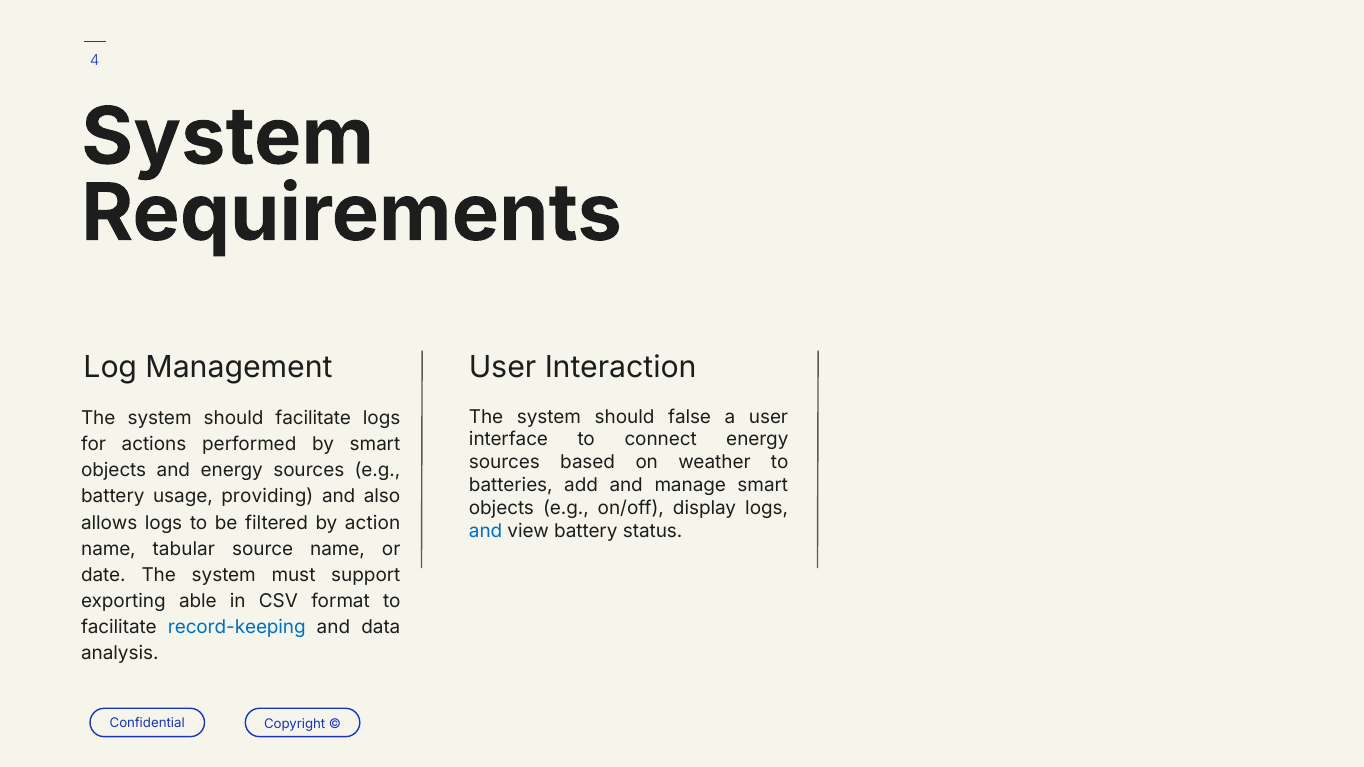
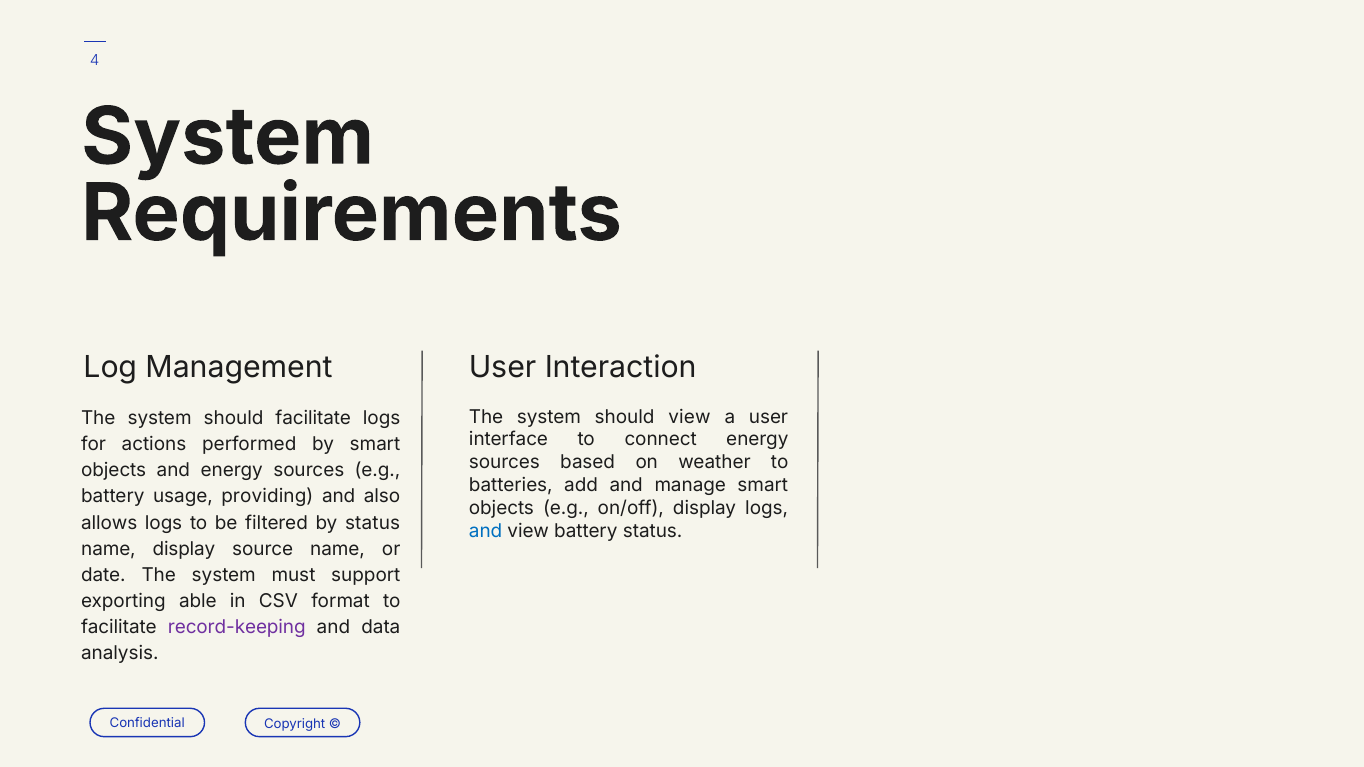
should false: false -> view (689, 417)
by action: action -> status (373, 523)
name tabular: tabular -> display (184, 549)
record-keeping colour: blue -> purple (237, 628)
